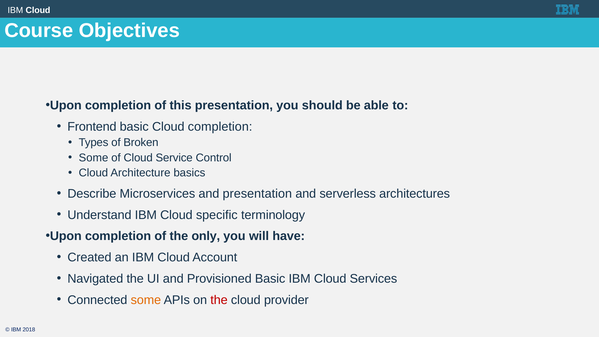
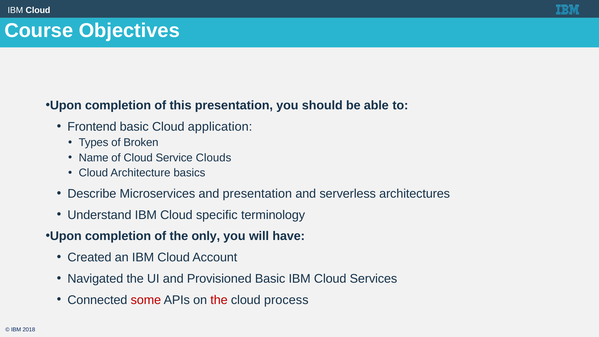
Cloud completion: completion -> application (220, 127)
Some: Some -> Name (94, 158)
Control: Control -> Clouds (214, 158)
some colour: orange -> red (146, 300)
provider: provider -> process (286, 300)
